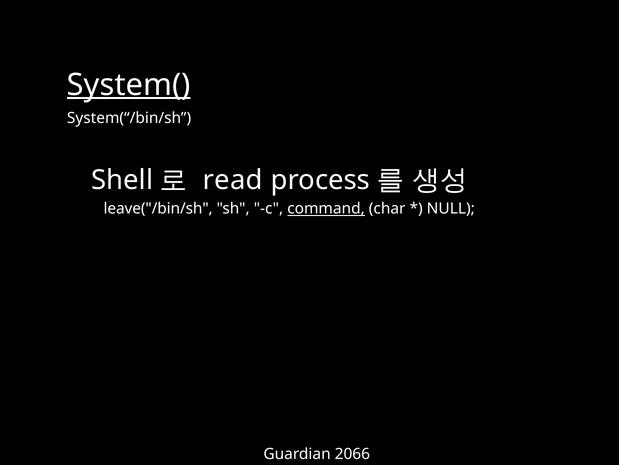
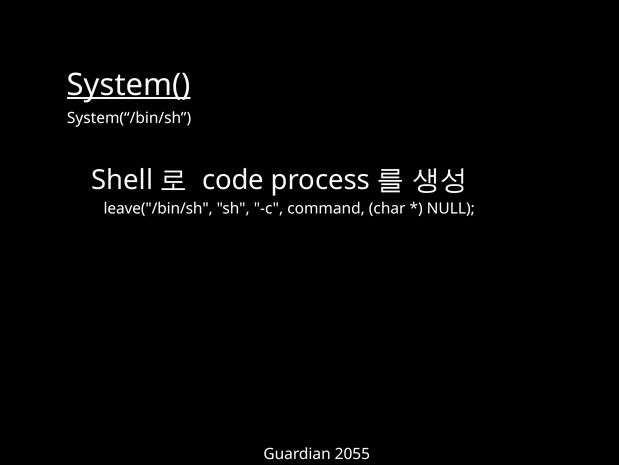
read: read -> code (233, 180)
command underline: present -> none (326, 208)
2066: 2066 -> 2055 (352, 453)
